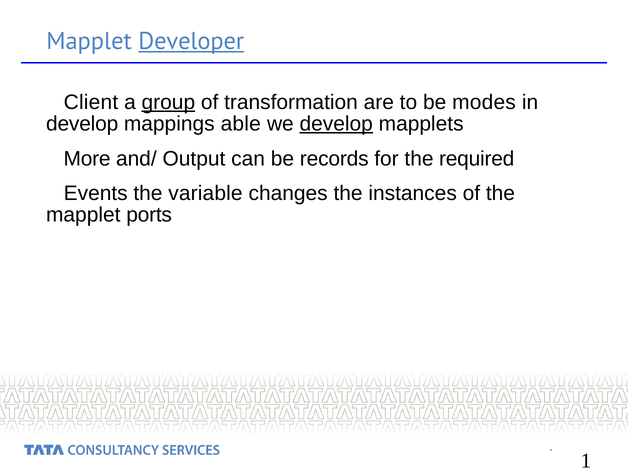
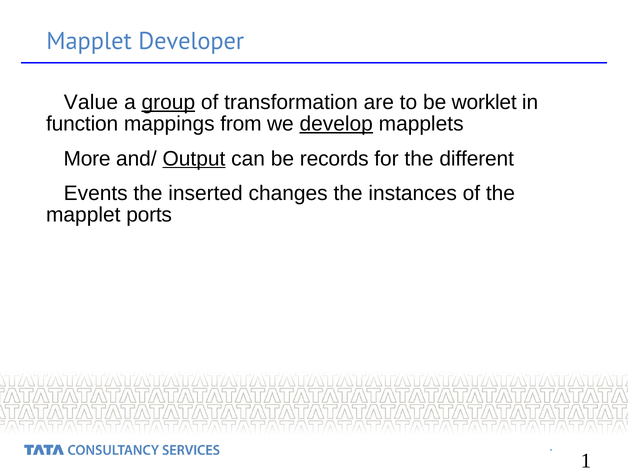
Developer underline: present -> none (191, 41)
Client: Client -> Value (91, 102)
modes: modes -> worklet (484, 102)
develop: develop -> function (82, 124)
able: able -> from (241, 124)
Output underline: none -> present (194, 159)
required: required -> different (477, 159)
variable: variable -> inserted (206, 194)
